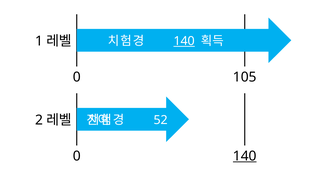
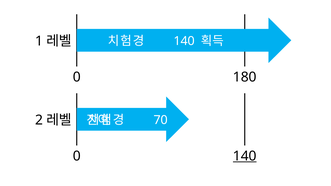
140 underline: present -> none (184, 41)
105: 105 -> 180 (245, 77)
52: 52 -> 70 (161, 120)
